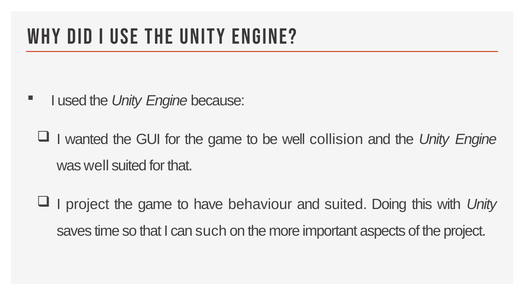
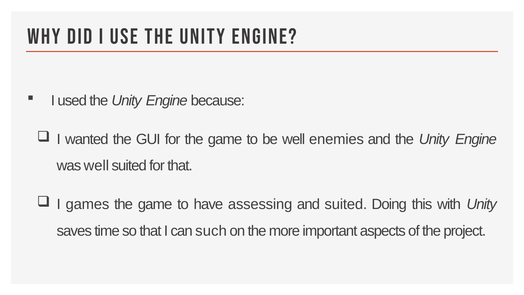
collision: collision -> enemies (336, 139)
I project: project -> games (87, 204)
behaviour: behaviour -> assessing (260, 204)
